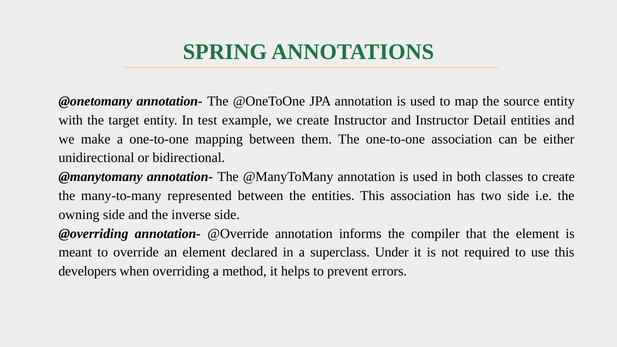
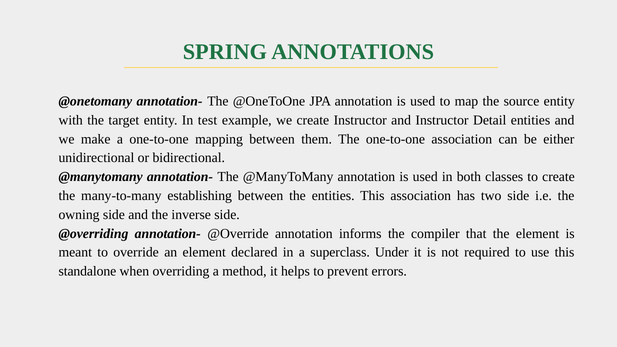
represented: represented -> establishing (200, 196)
developers: developers -> standalone (87, 271)
